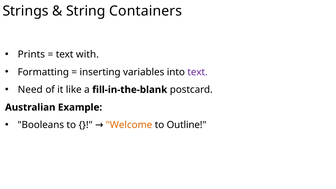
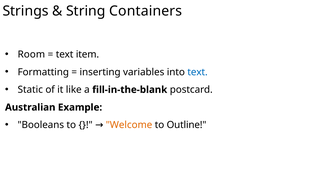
Prints: Prints -> Room (31, 54)
with: with -> item (87, 54)
text colour: purple -> blue (198, 72)
Need: Need -> Static (30, 90)
